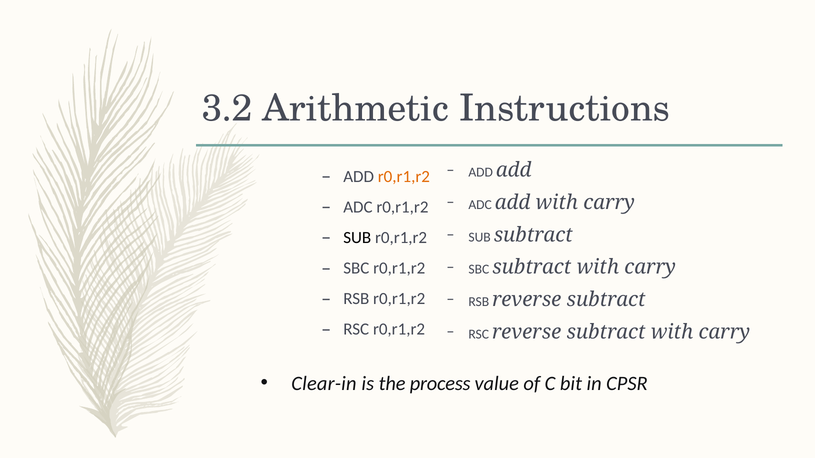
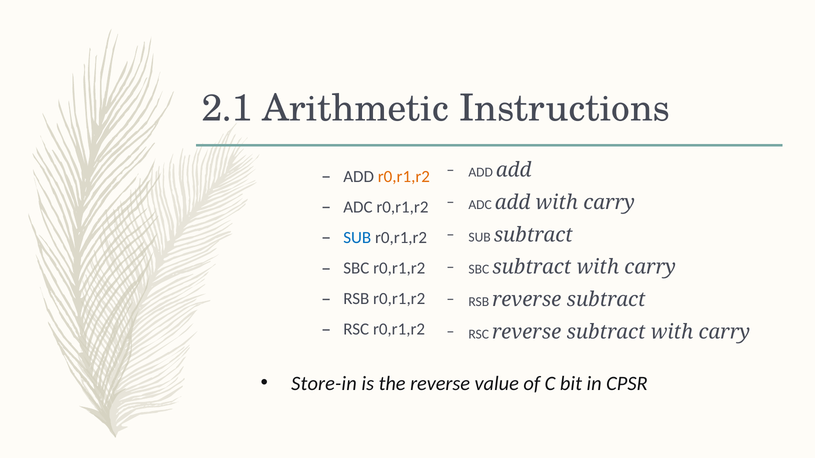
3.2: 3.2 -> 2.1 (227, 109)
SUB colour: black -> blue (357, 238)
Clear-in: Clear-in -> Store-in (324, 384)
the process: process -> reverse (440, 384)
